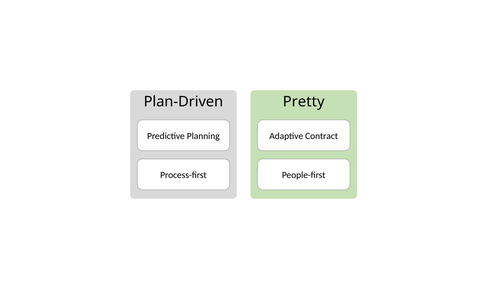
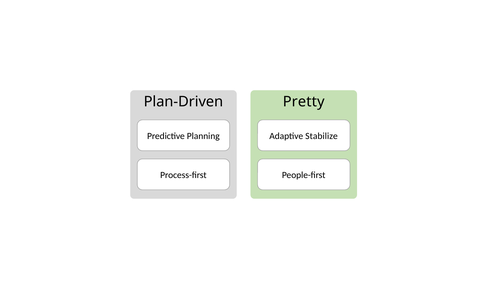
Contract: Contract -> Stabilize (322, 136)
